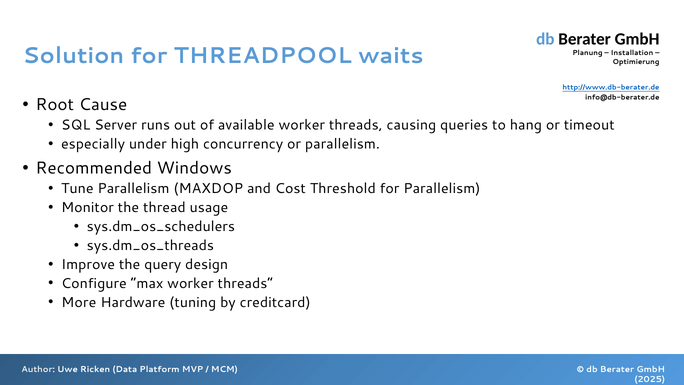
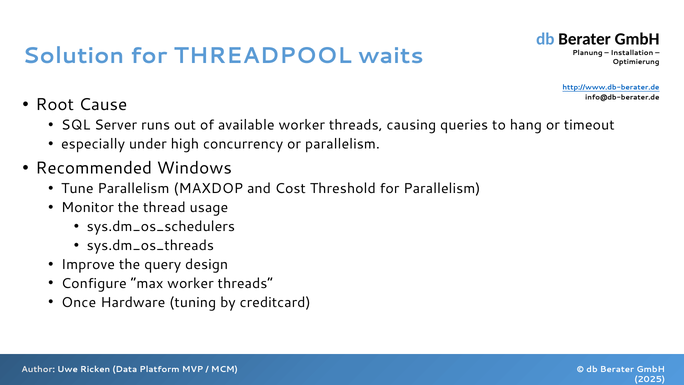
More: More -> Once (79, 302)
